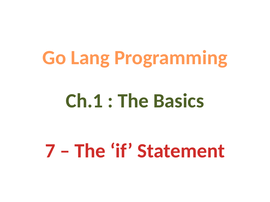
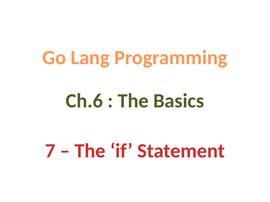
Ch.1: Ch.1 -> Ch.6 (84, 101)
